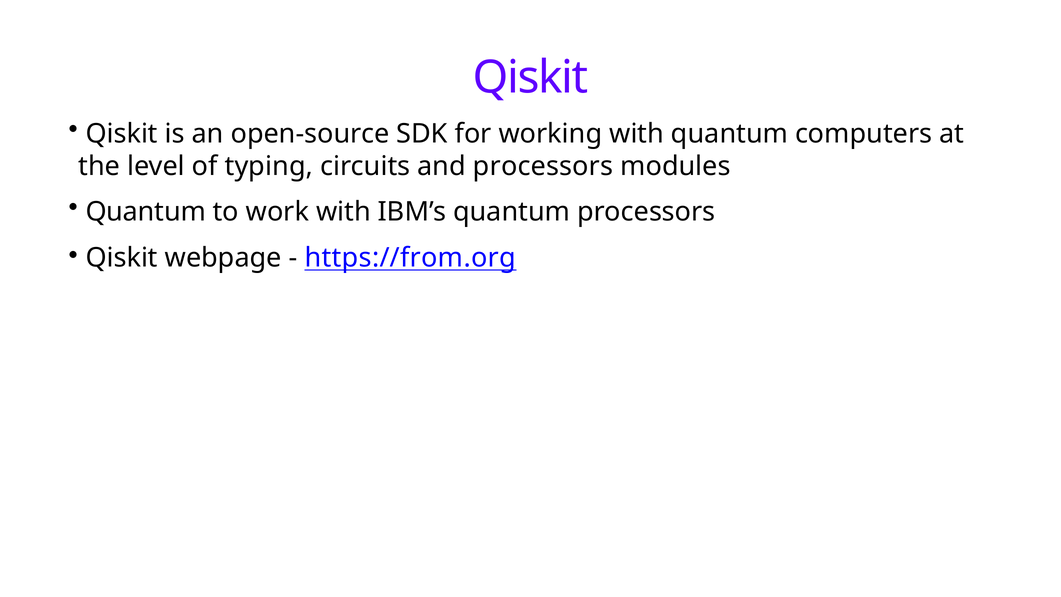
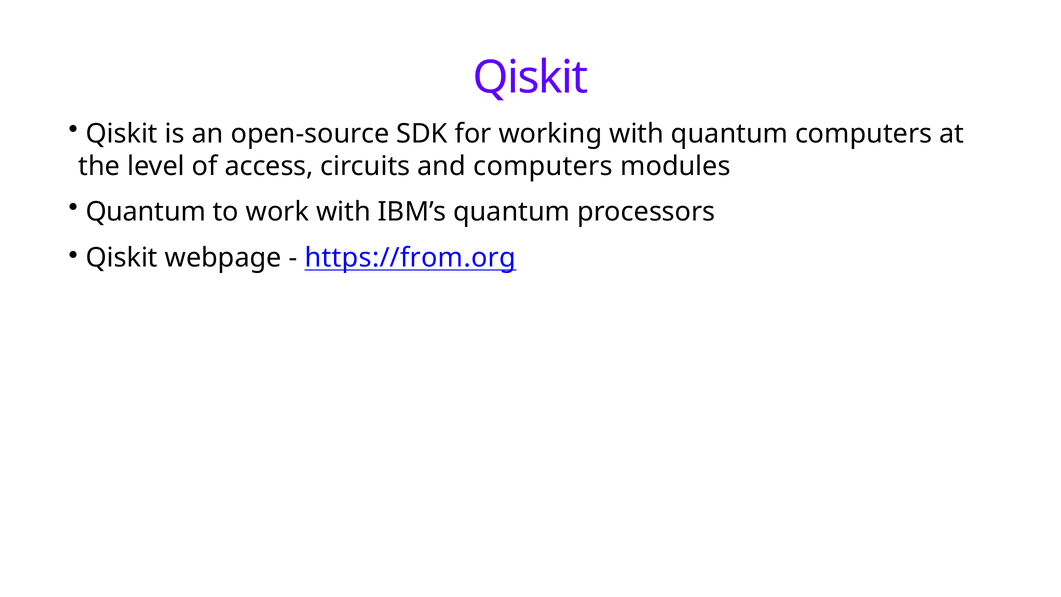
typing: typing -> access (269, 166)
and processors: processors -> computers (543, 166)
